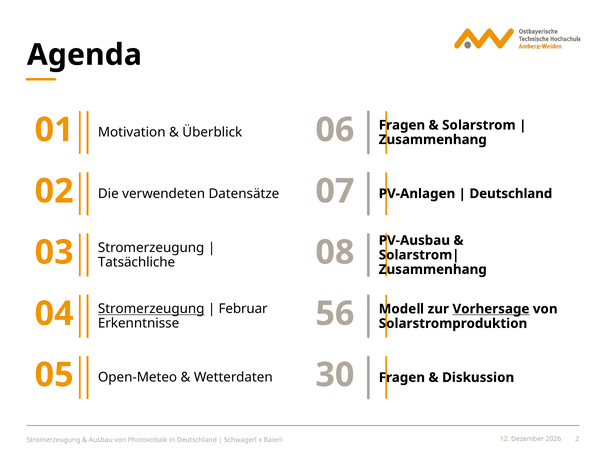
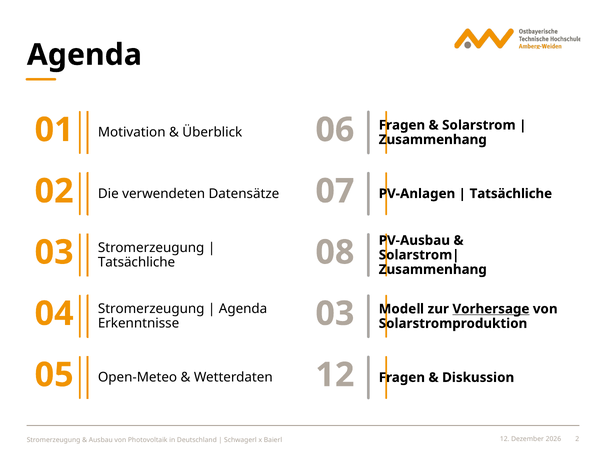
Deutschland: Deutschland -> Tatsächliche (511, 194)
Stromerzeugung underline: present -> none (151, 309)
Februar: Februar -> Agenda (243, 309)
Erkenntnisse 56: 56 -> 03 (335, 314)
Wetterdaten 30: 30 -> 12 (335, 375)
